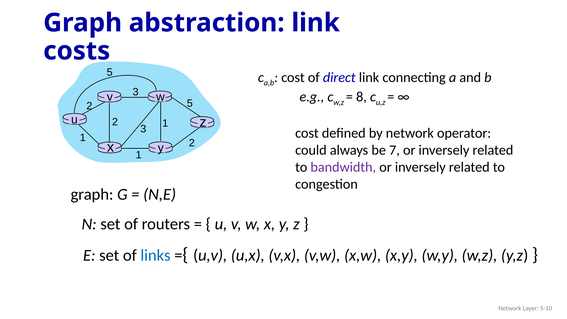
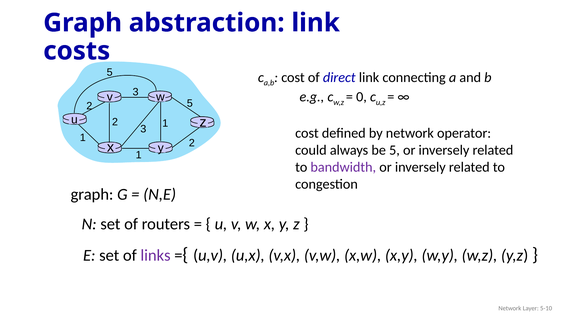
8: 8 -> 0 (361, 97)
be 7: 7 -> 5 (394, 150)
links colour: blue -> purple (156, 255)
